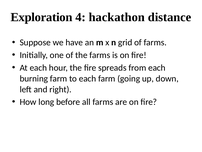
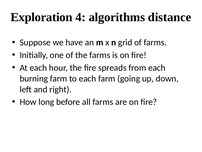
hackathon: hackathon -> algorithms (117, 17)
